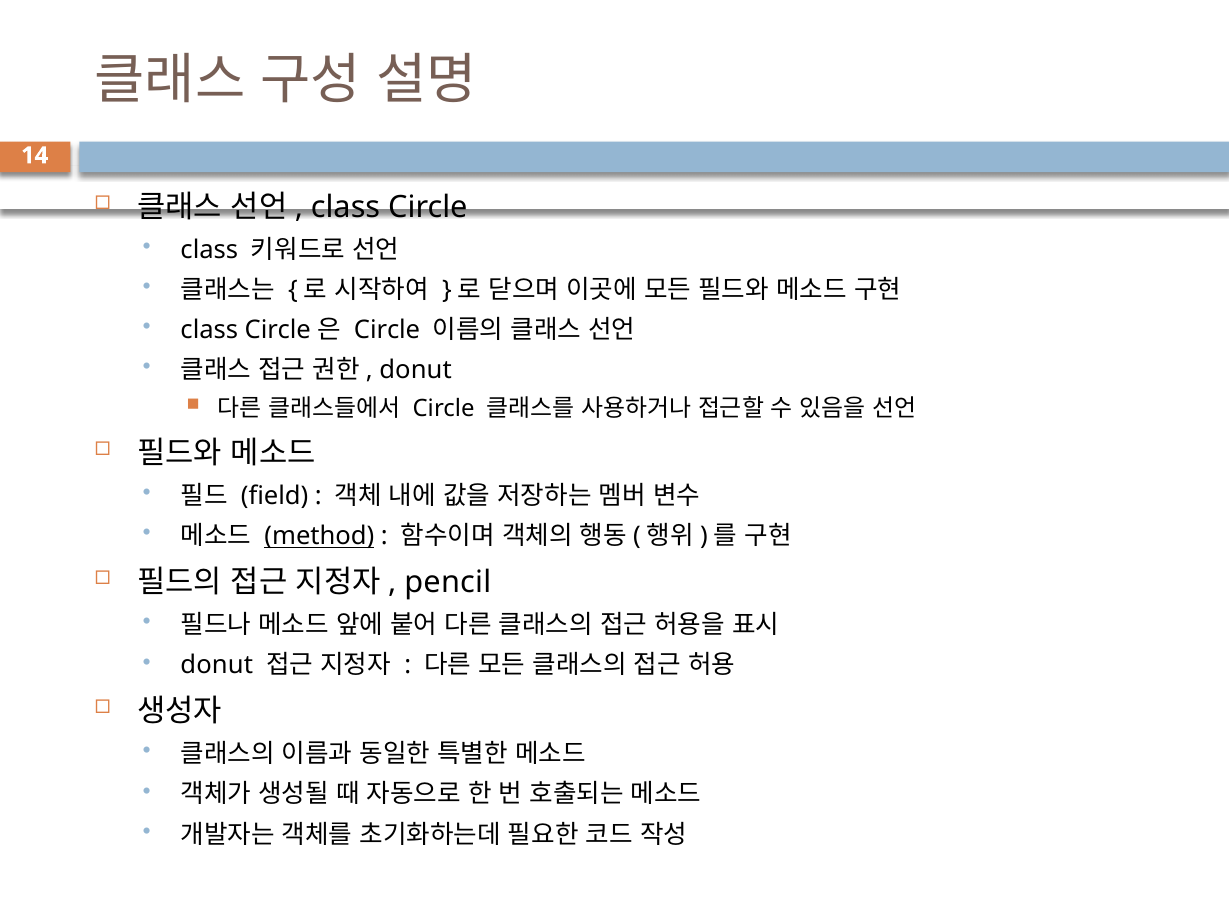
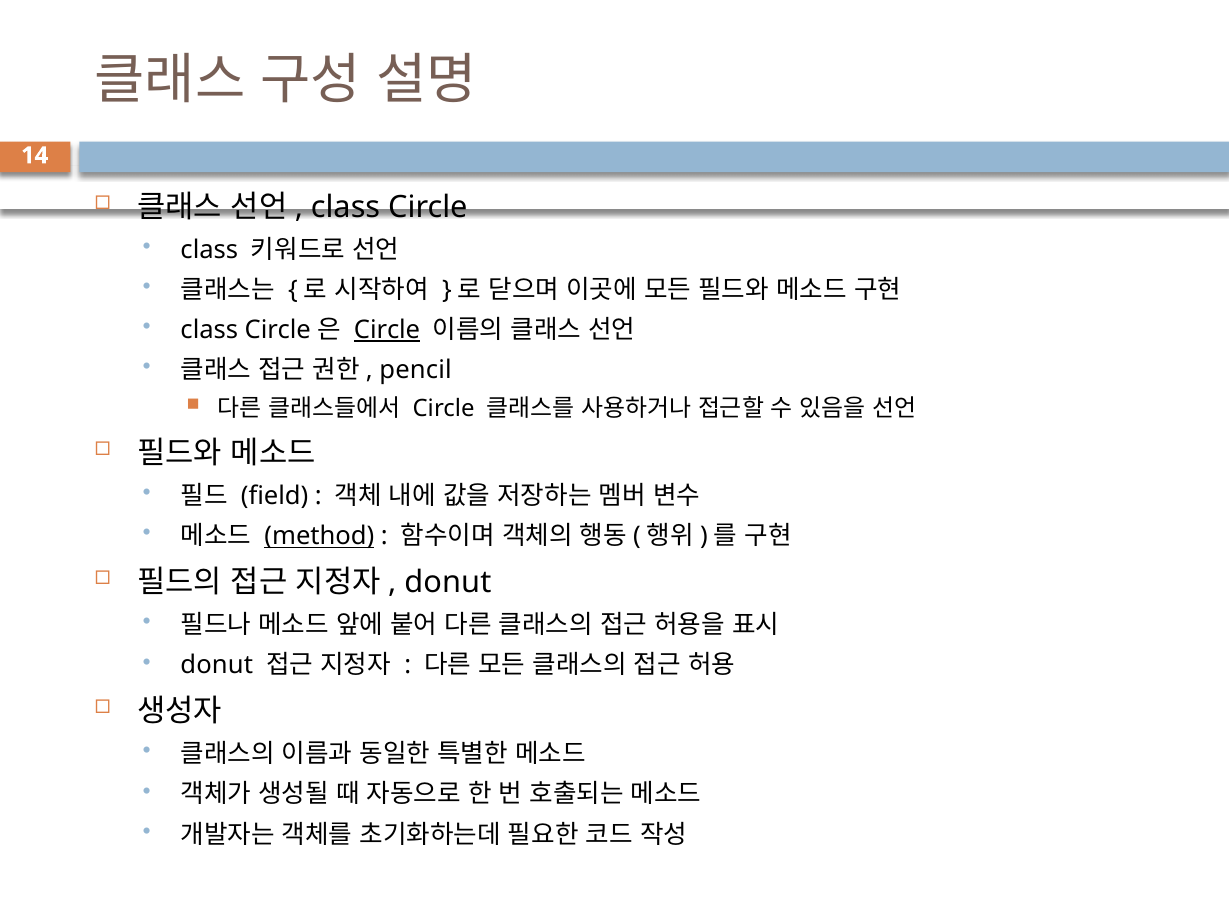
Circle underline: none -> present (387, 330)
donut: donut -> pencil (416, 370)
pencil: pencil -> donut (448, 582)
